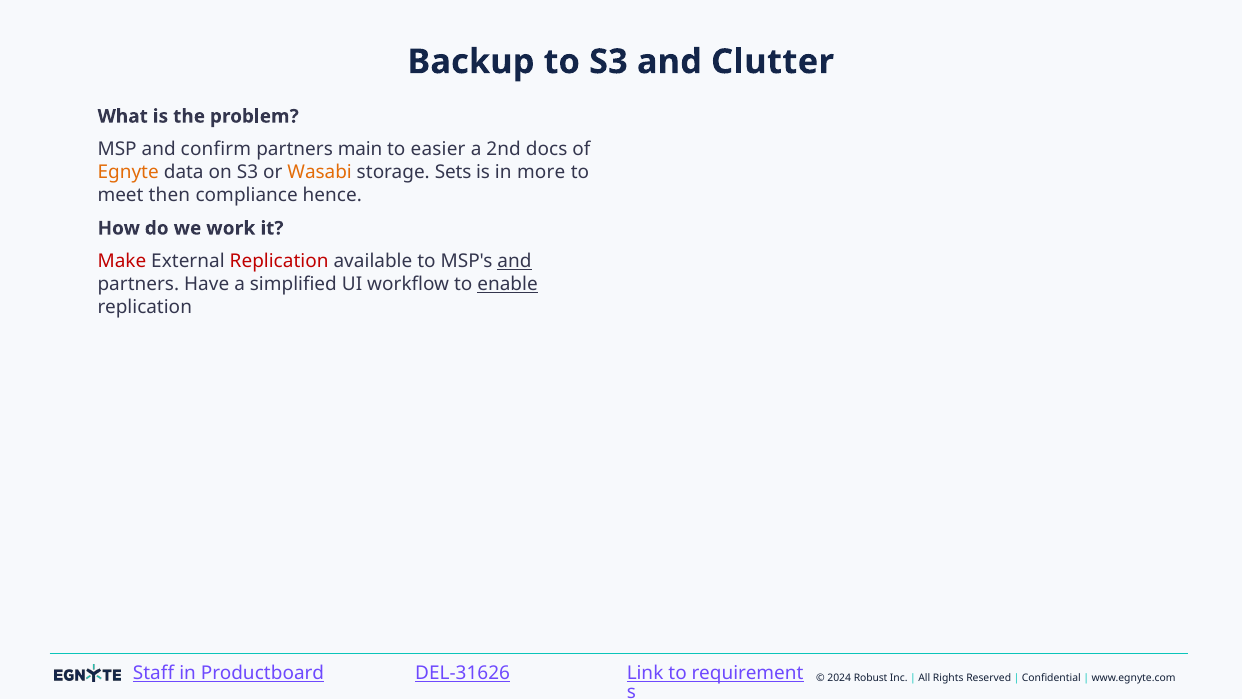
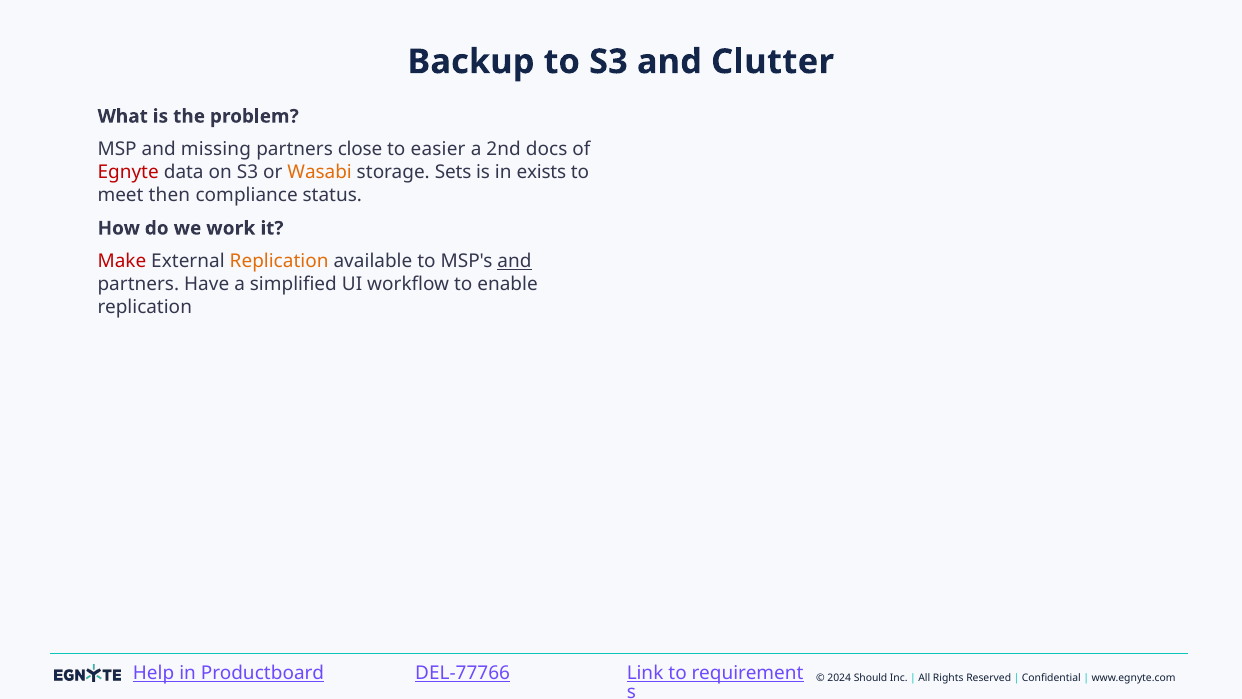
confirm: confirm -> missing (216, 149)
main: main -> close (360, 149)
Egnyte colour: orange -> red (128, 172)
more: more -> exists (541, 172)
hence: hence -> status (332, 195)
Replication colour: red -> orange (279, 261)
enable underline: present -> none (508, 284)
Staff: Staff -> Help (153, 673)
DEL-31626: DEL-31626 -> DEL-77766 (463, 673)
Robust: Robust -> Should (871, 677)
